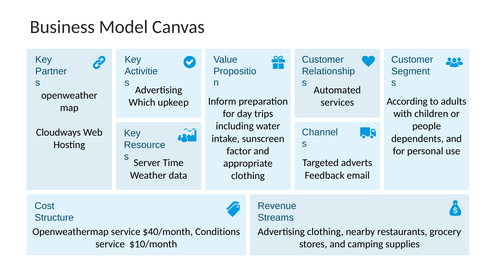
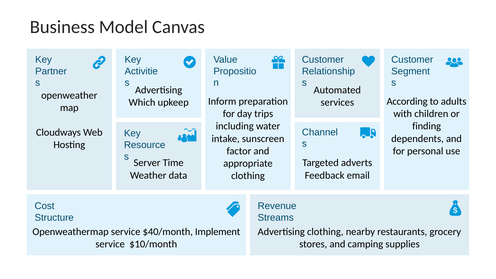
people: people -> finding (427, 126)
Conditions: Conditions -> Implement (218, 232)
